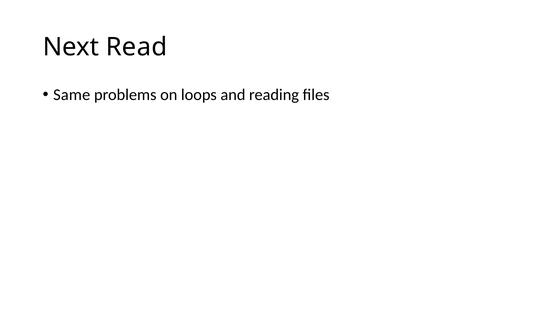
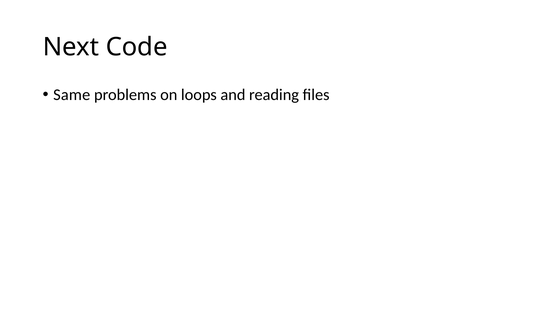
Read: Read -> Code (137, 47)
